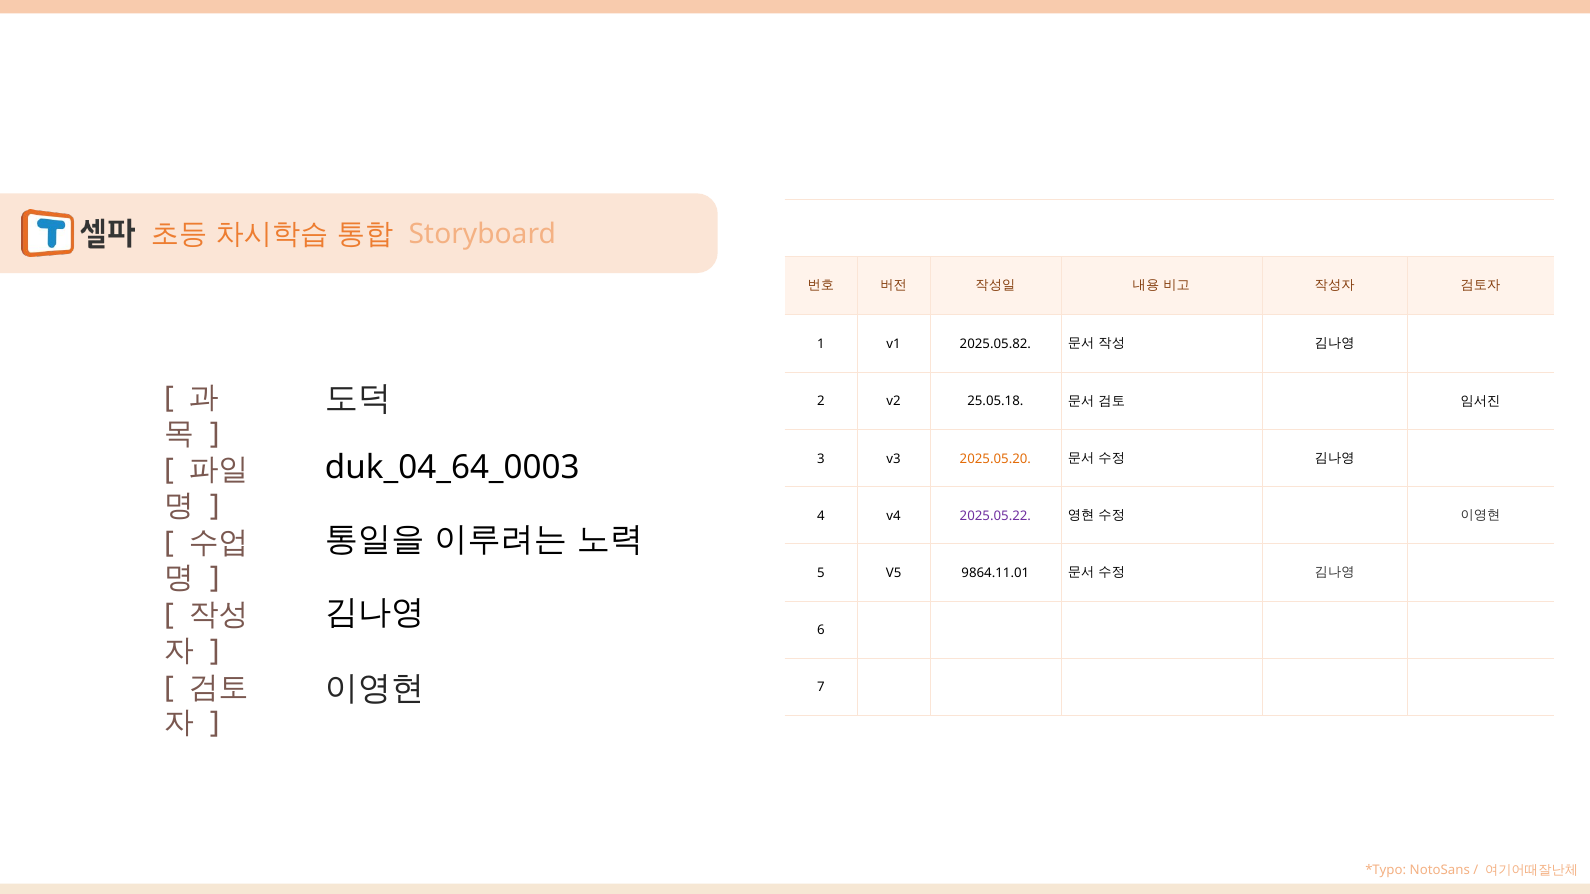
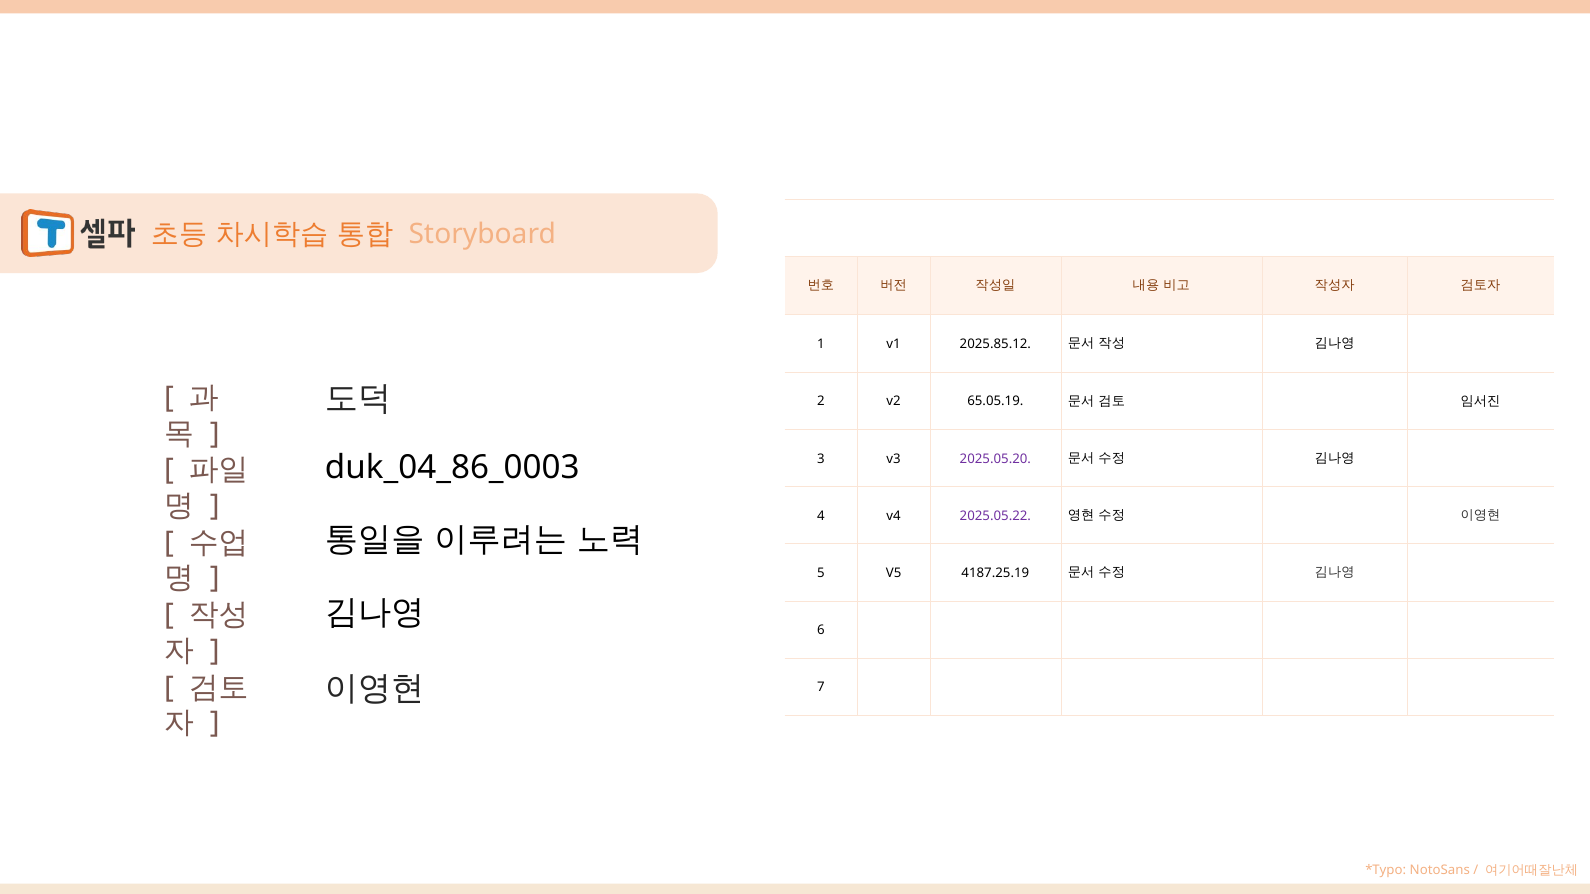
2025.05.82: 2025.05.82 -> 2025.85.12 (995, 344)
25.05.18: 25.05.18 -> 65.05.19 (995, 402)
2025.05.20 colour: orange -> purple (995, 459)
duk_04_64_0003: duk_04_64_0003 -> duk_04_86_0003 (452, 468)
9864.11.01: 9864.11.01 -> 4187.25.19 (995, 573)
